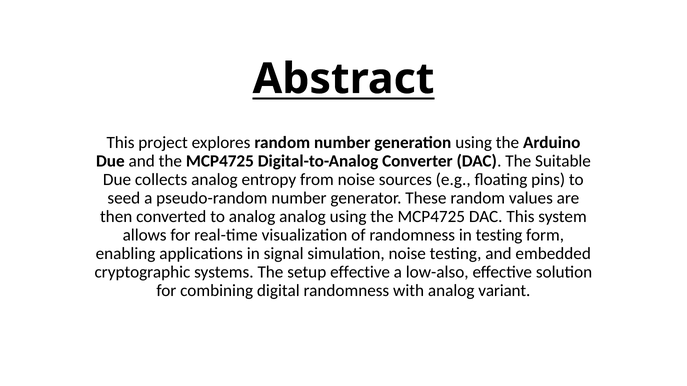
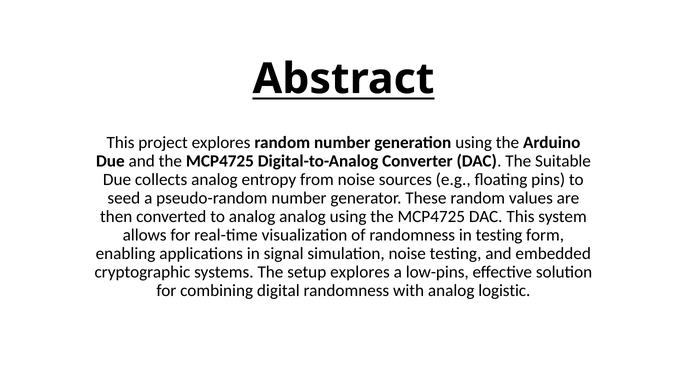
setup effective: effective -> explores (360, 272)
low-also: low-also -> low-pins (437, 272)
variant: variant -> logistic (504, 291)
